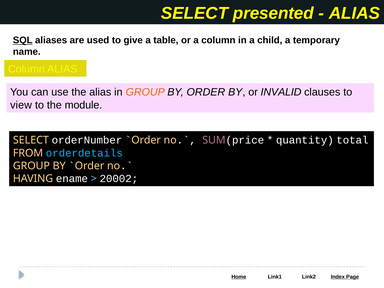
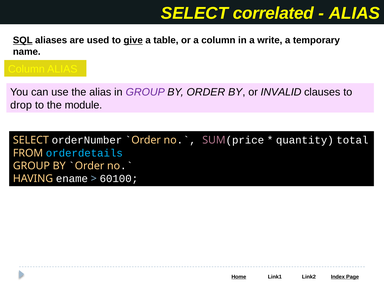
presented: presented -> correlated (273, 13)
give underline: none -> present (133, 40)
child: child -> write (270, 40)
GROUP colour: orange -> purple (145, 92)
view: view -> drop (21, 105)
20002: 20002 -> 60100 (119, 179)
